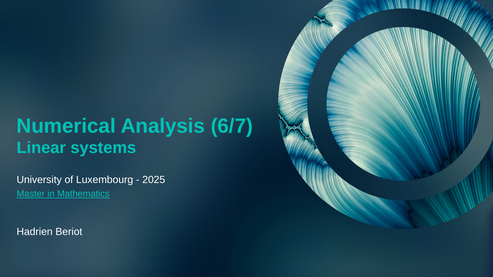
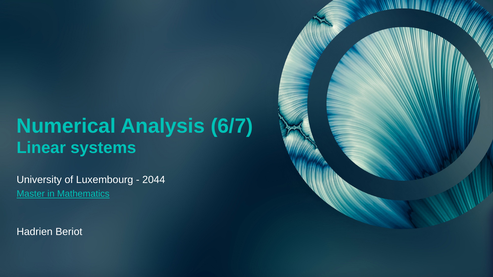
2025: 2025 -> 2044 (154, 180)
